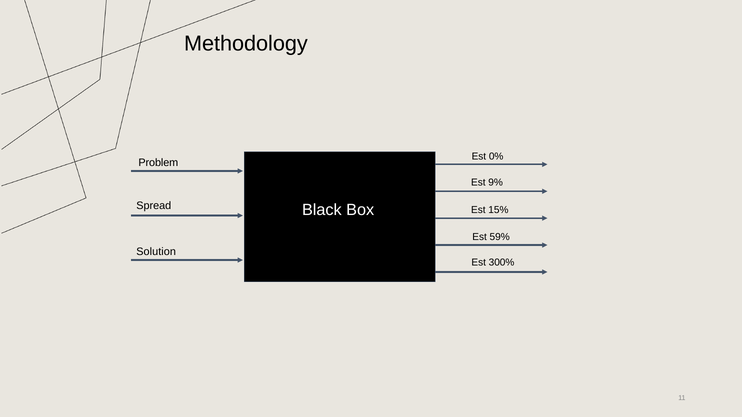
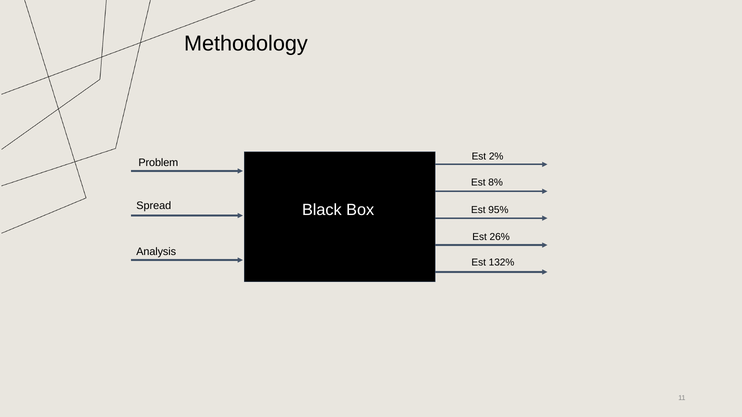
0%: 0% -> 2% (496, 156)
9%: 9% -> 8% (496, 182)
15%: 15% -> 95% (498, 210)
59%: 59% -> 26% (500, 237)
Solution: Solution -> Analysis (156, 252)
300%: 300% -> 132% (502, 263)
